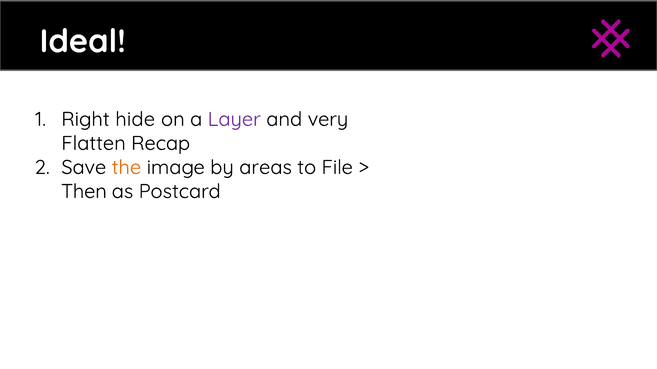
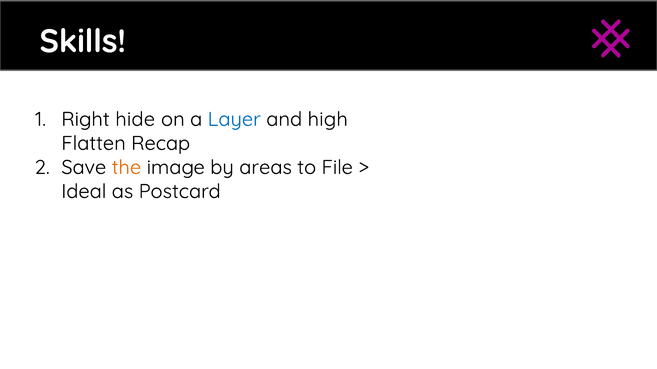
Ideal: Ideal -> Skills (83, 41)
Layer colour: purple -> blue (234, 119)
very: very -> high (328, 119)
Then: Then -> Ideal (84, 192)
